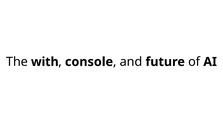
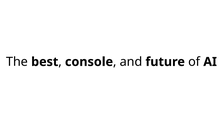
with: with -> best (45, 62)
